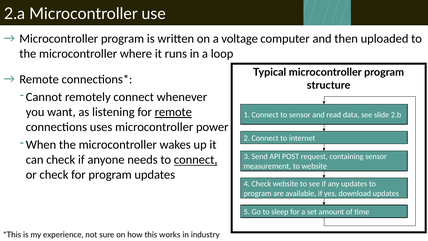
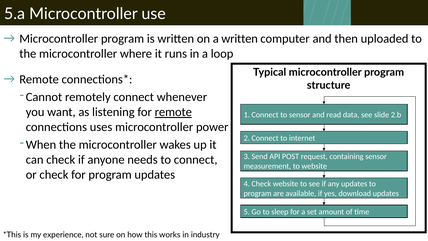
2.a: 2.a -> 5.a (15, 14)
a voltage: voltage -> written (240, 39)
connect underline: present -> none (196, 160)
